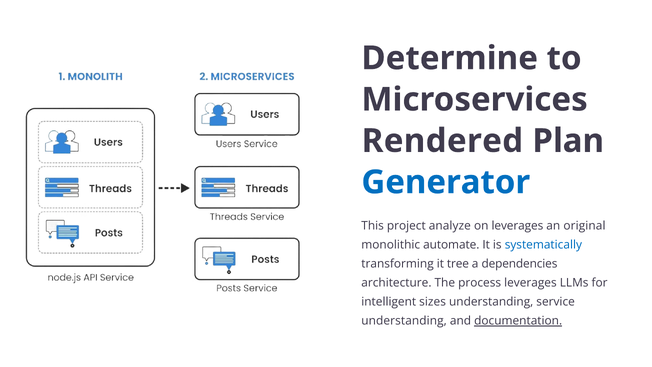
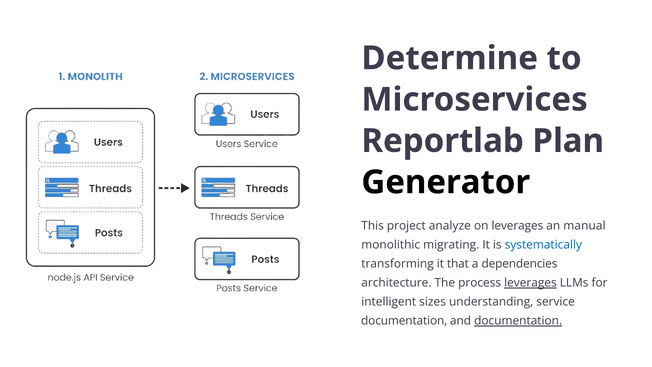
Rendered: Rendered -> Reportlab (443, 141)
Generator colour: blue -> black (446, 182)
original: original -> manual (584, 226)
automate: automate -> migrating (451, 245)
tree: tree -> that (458, 264)
leverages underline: none -> present (530, 283)
understanding: understanding -> documentation (404, 321)
